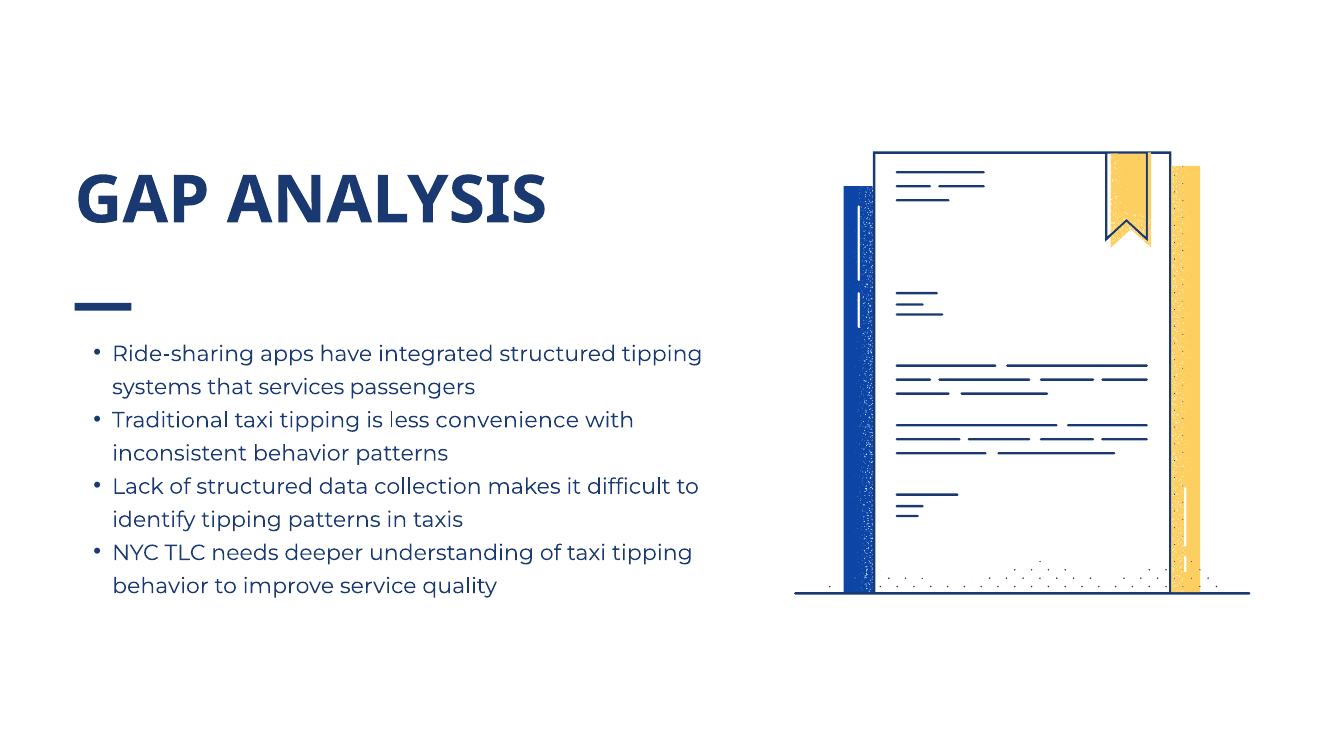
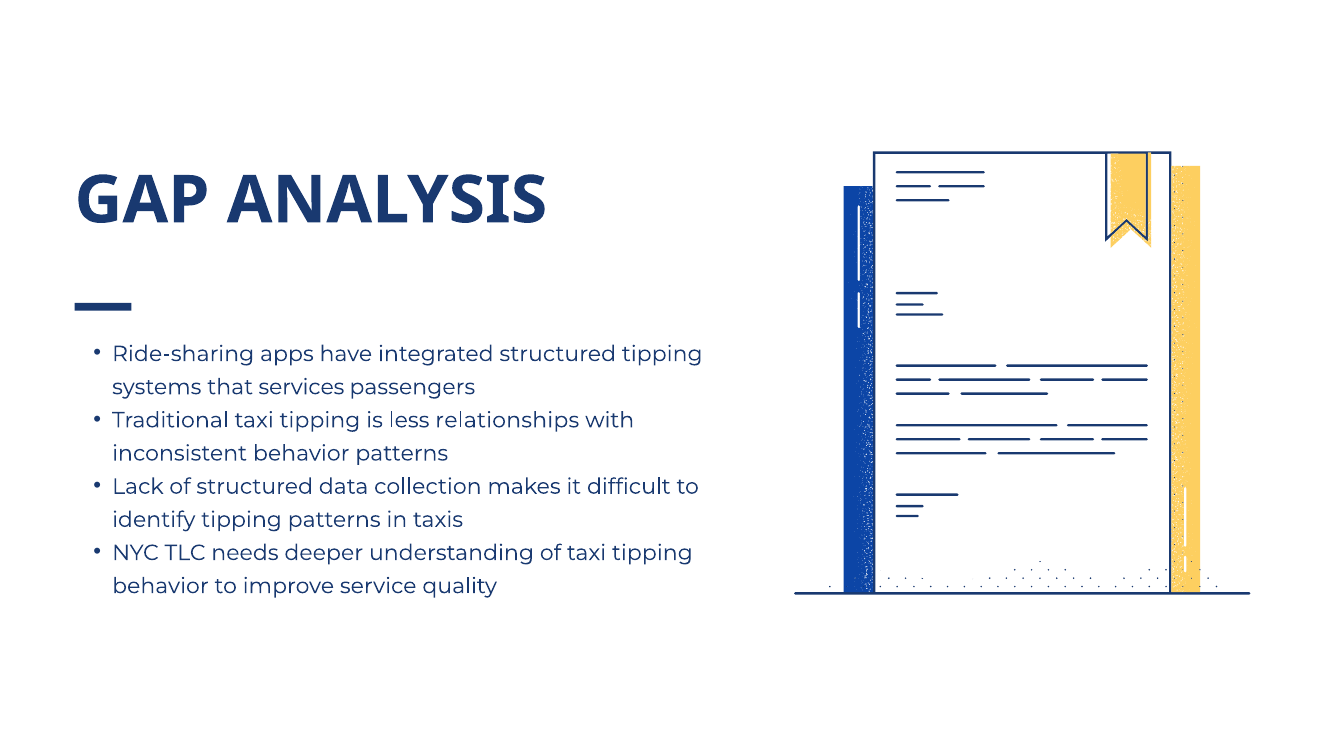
convenience: convenience -> relationships (507, 420)
